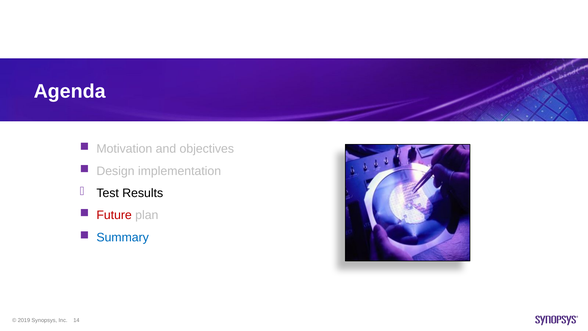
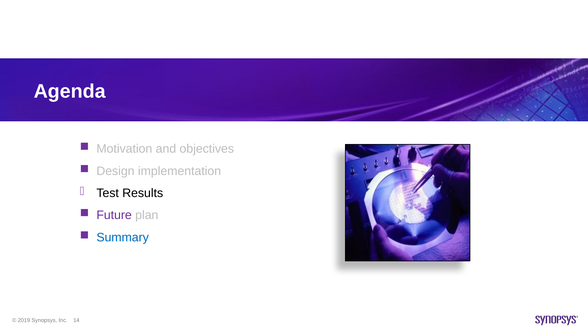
Future colour: red -> purple (114, 215)
